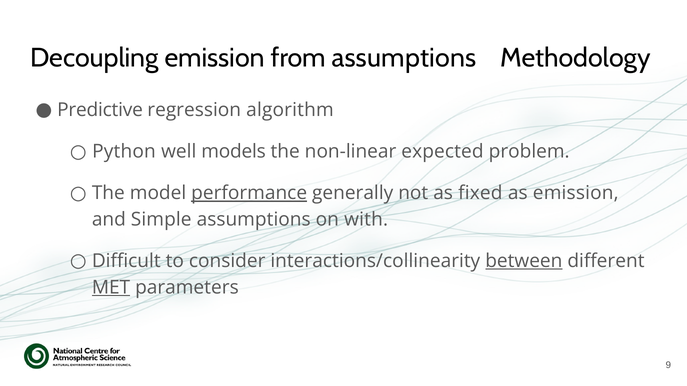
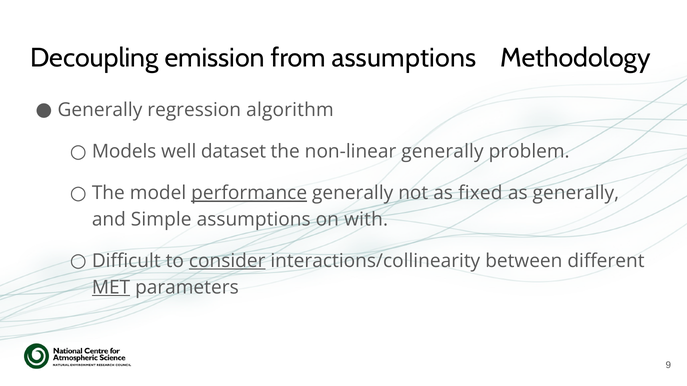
Predictive: Predictive -> Generally (100, 110)
Python: Python -> Models (124, 152)
models: models -> dataset (234, 152)
non-linear expected: expected -> generally (442, 152)
as emission: emission -> generally (576, 193)
consider underline: none -> present (227, 261)
between underline: present -> none (524, 261)
